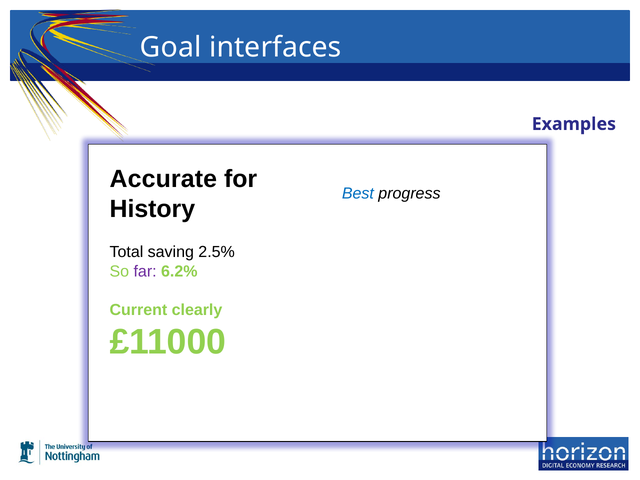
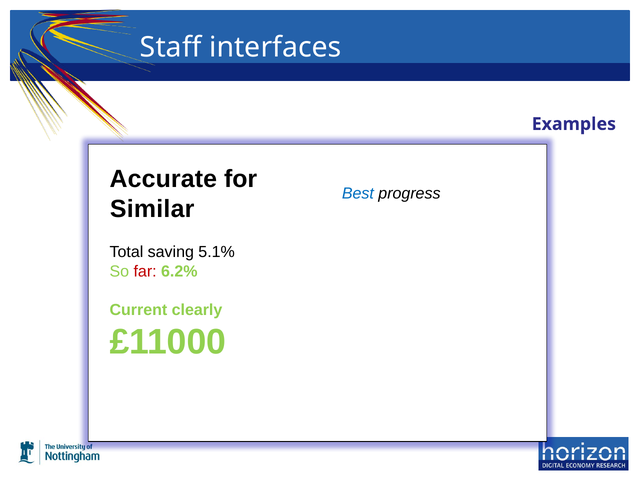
Goal: Goal -> Staff (171, 47)
History: History -> Similar (152, 209)
2.5%: 2.5% -> 5.1% (217, 252)
far colour: purple -> red (145, 271)
